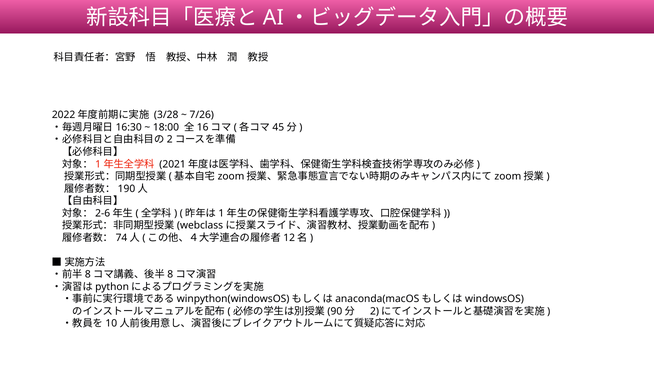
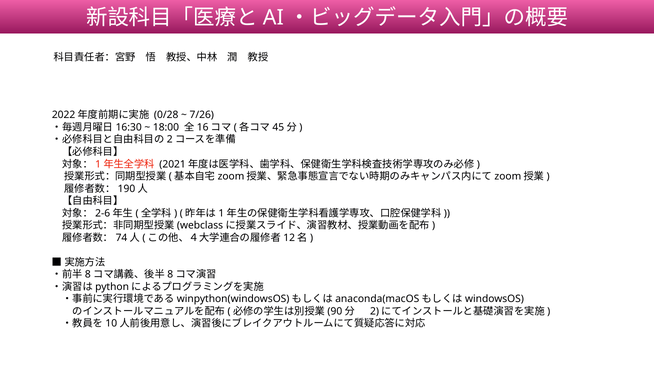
3/28: 3/28 -> 0/28 (166, 115)
